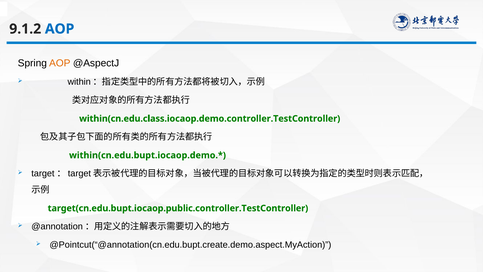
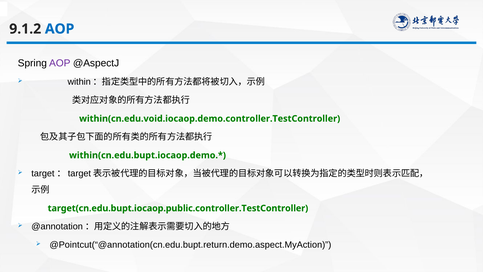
AOP colour: orange -> purple (60, 63)
within(cn.edu.class.iocaop.demo.controller.TestController: within(cn.edu.class.iocaop.demo.controller.TestController -> within(cn.edu.void.iocaop.demo.controller.TestController (210, 119)
@Pointcut(“@annotation(cn.edu.bupt.create.demo.aspect.MyAction: @Pointcut(“@annotation(cn.edu.bupt.create.demo.aspect.MyAction -> @Pointcut(“@annotation(cn.edu.bupt.return.demo.aspect.MyAction (190, 245)
